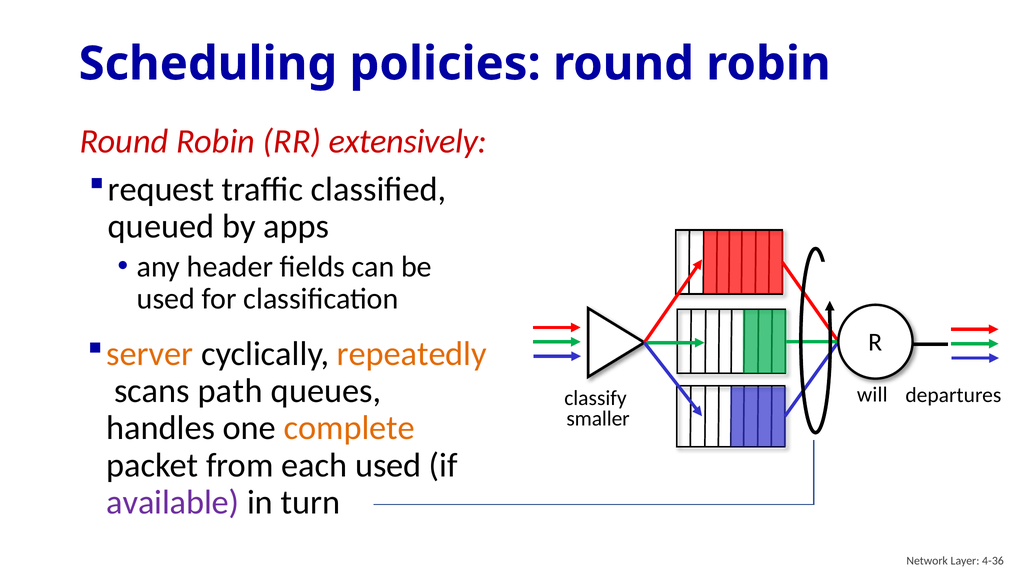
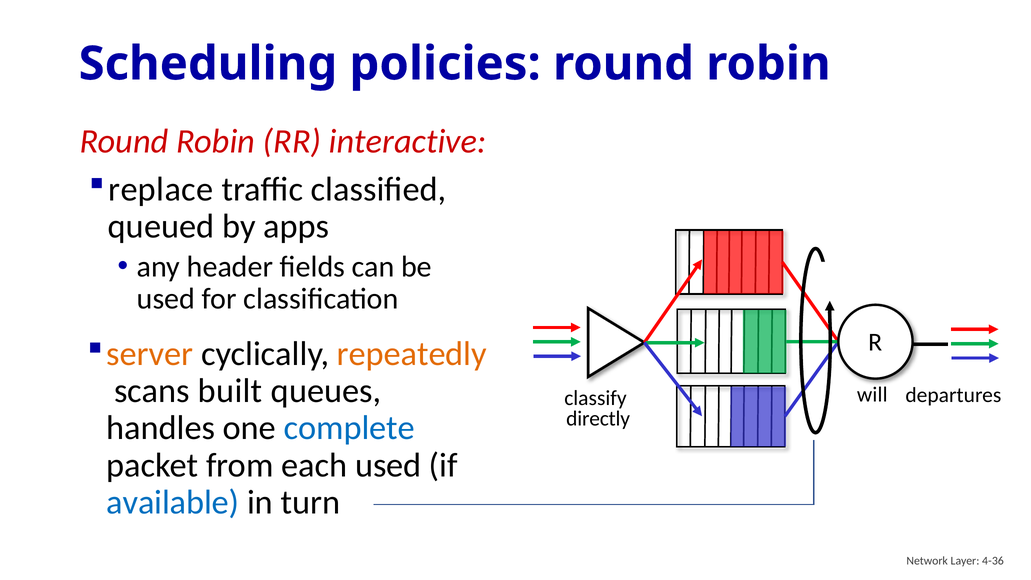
extensively: extensively -> interactive (408, 141)
request: request -> replace (161, 189)
path: path -> built (230, 391)
smaller: smaller -> directly (598, 419)
complete colour: orange -> blue (349, 428)
available colour: purple -> blue (173, 502)
